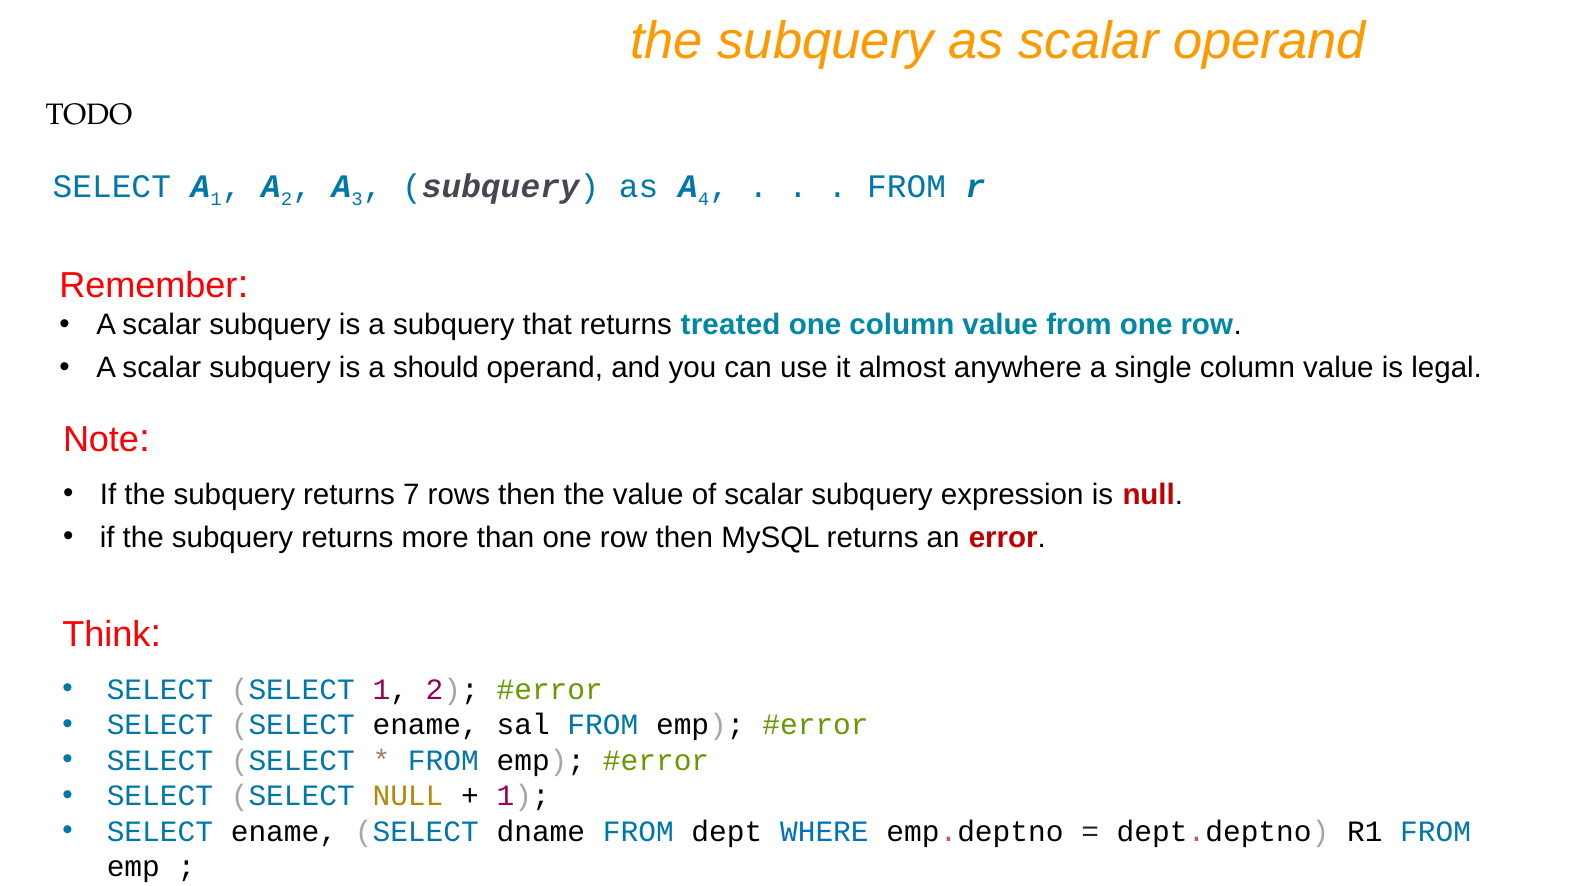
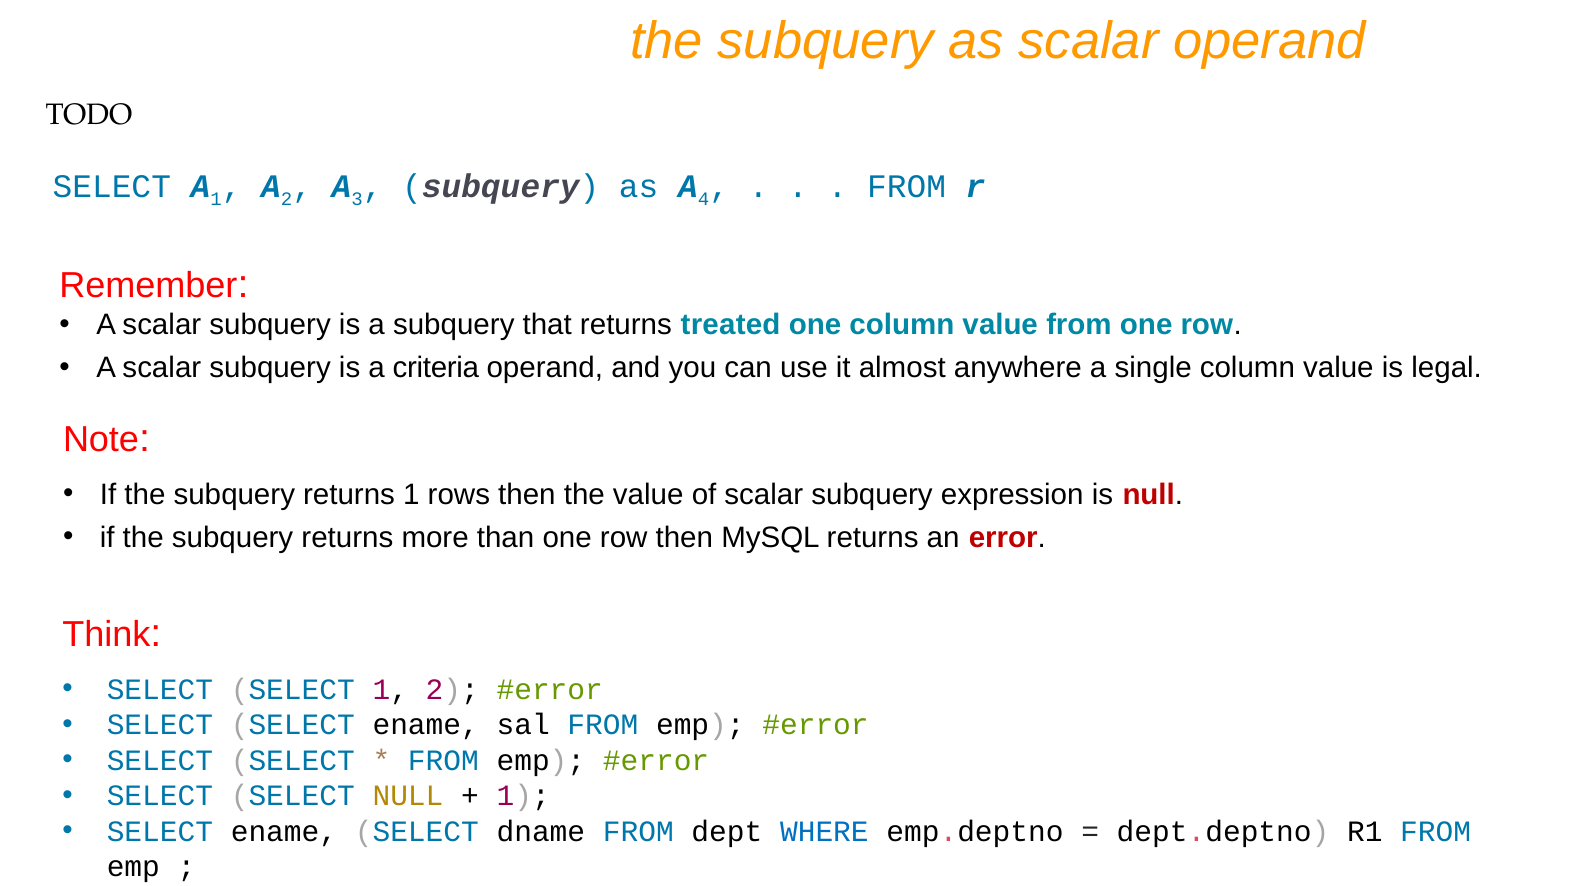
should: should -> criteria (436, 368)
returns 7: 7 -> 1 (411, 494)
